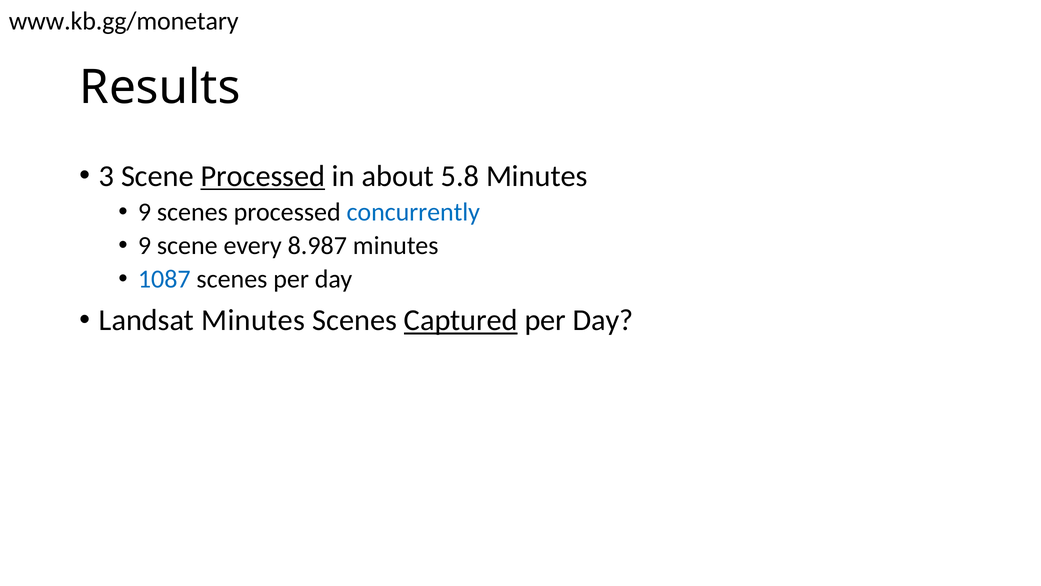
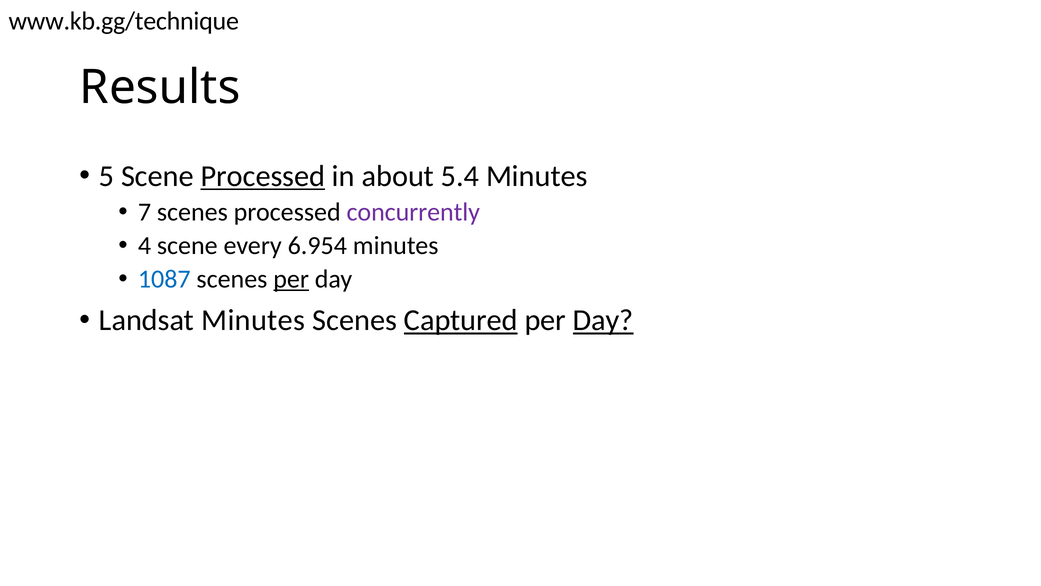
www.kb.gg/monetary: www.kb.gg/monetary -> www.kb.gg/technique (124, 21)
3: 3 -> 5 (107, 176)
5.8: 5.8 -> 5.4 (460, 176)
9: 9 -> 7 (145, 212)
concurrently colour: blue -> purple (413, 212)
9: 9 -> 4 (145, 245)
8.987: 8.987 -> 6.954 (317, 245)
per underline: none -> present (291, 279)
Day underline: none -> present (603, 320)
